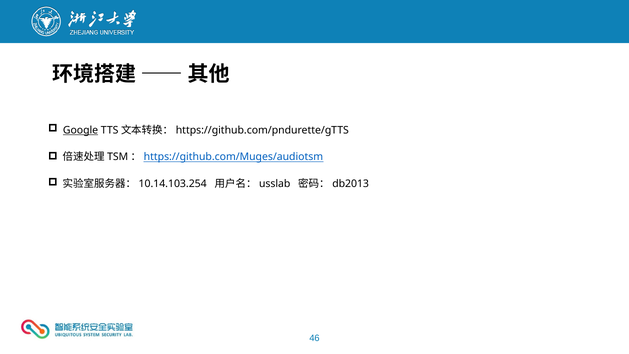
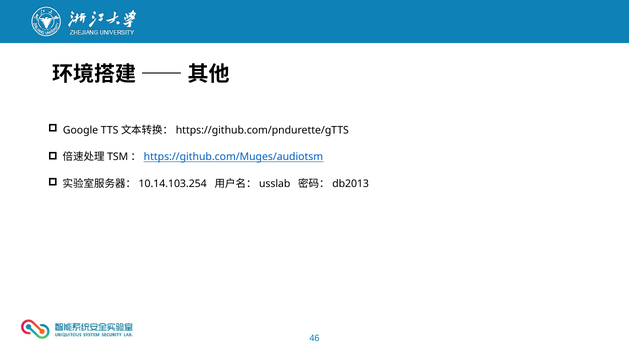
Google underline: present -> none (81, 130)
